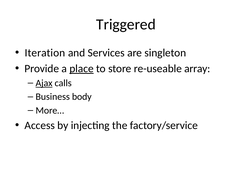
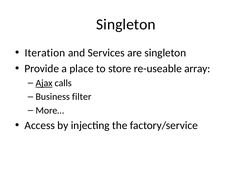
Triggered: Triggered -> Singleton (126, 24)
place underline: present -> none (82, 69)
body: body -> filter (82, 97)
